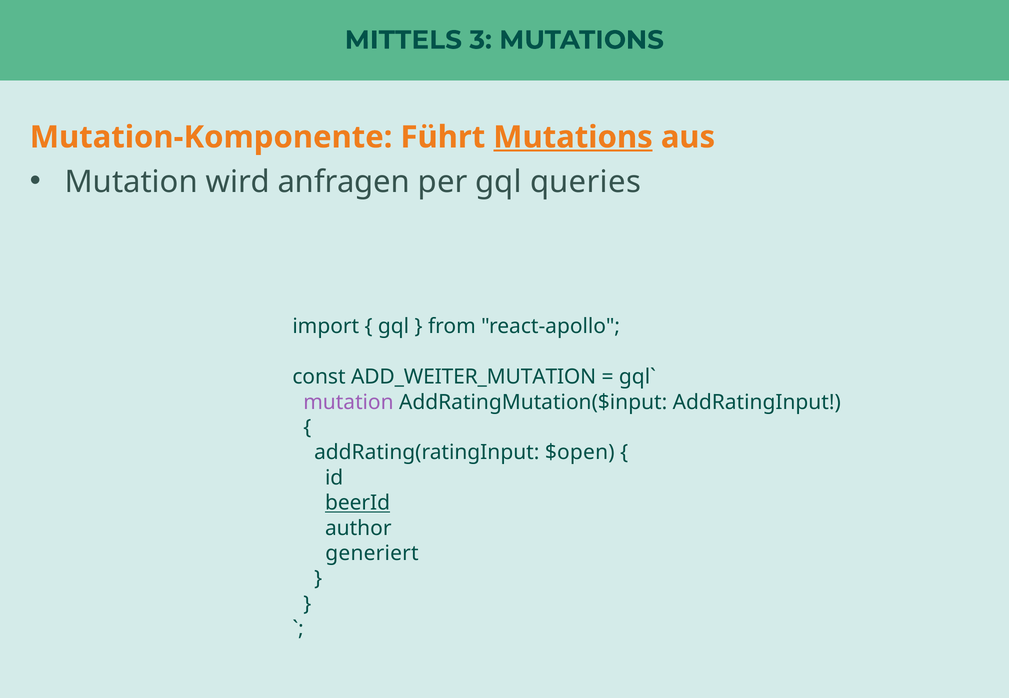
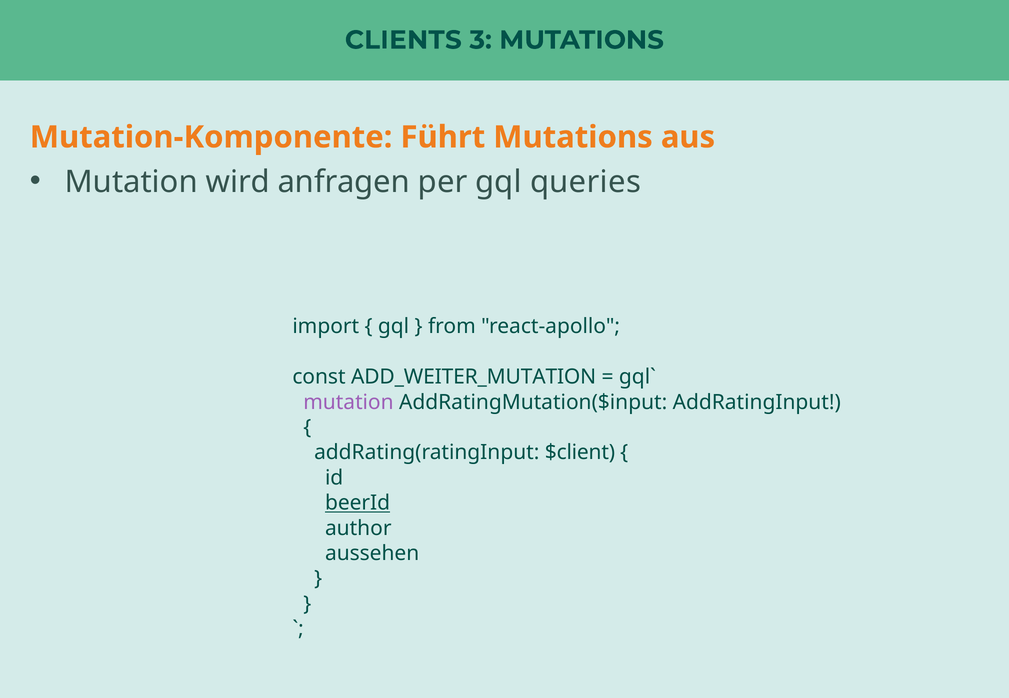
MITTELS: MITTELS -> CLIENTS (403, 40)
Mutations underline: present -> none (573, 137)
$open: $open -> $client (580, 453)
generiert: generiert -> aussehen (372, 554)
